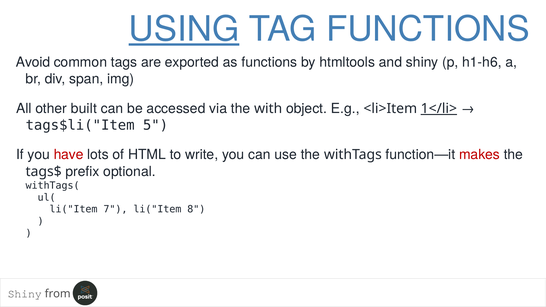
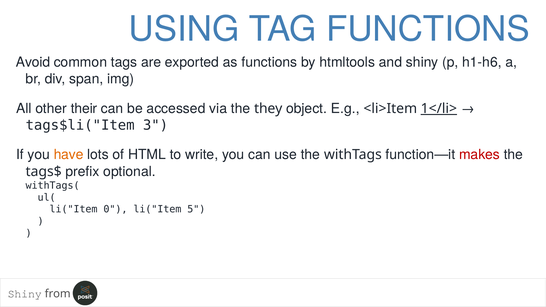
USING underline: present -> none (184, 29)
built: built -> their (84, 109)
with: with -> they (268, 109)
5: 5 -> 3 (156, 125)
have colour: red -> orange (69, 155)
7: 7 -> 0 (115, 209)
8: 8 -> 5 (196, 209)
